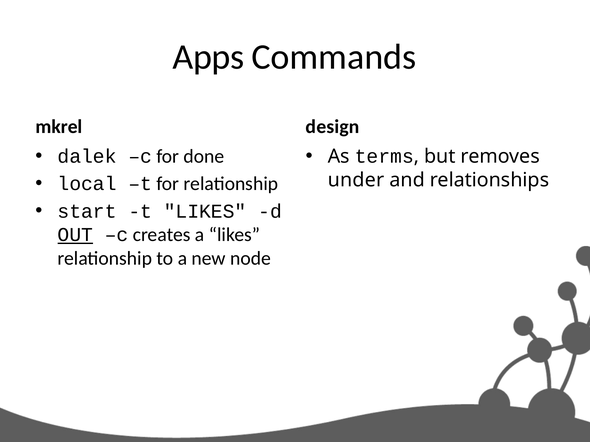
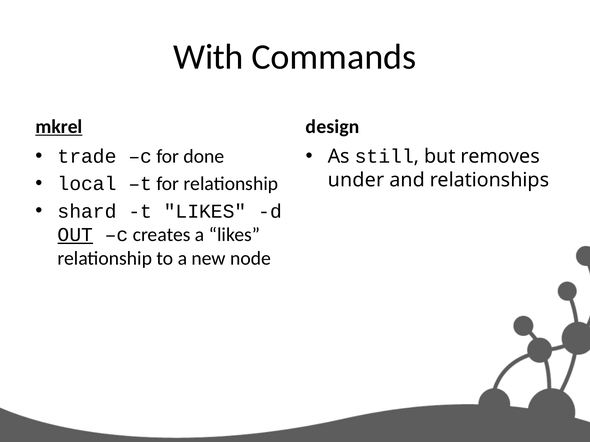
Apps: Apps -> With (208, 57)
mkrel underline: none -> present (59, 127)
dalek: dalek -> trade (87, 156)
terms: terms -> still (384, 156)
start: start -> shard (87, 212)
